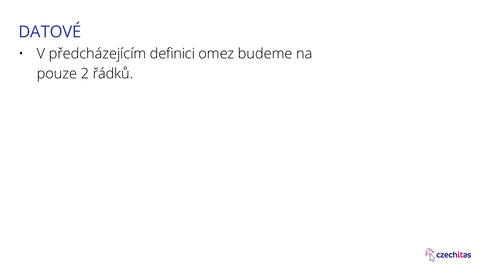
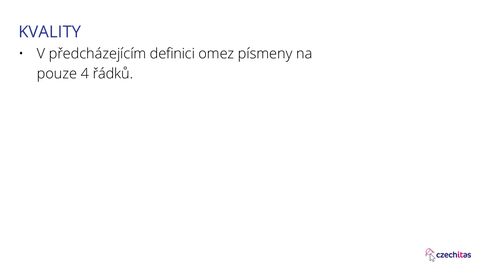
DATOVÉ: DATOVÉ -> KVALITY (50, 32)
budeme: budeme -> písmeny (265, 54)
2: 2 -> 4 (85, 74)
